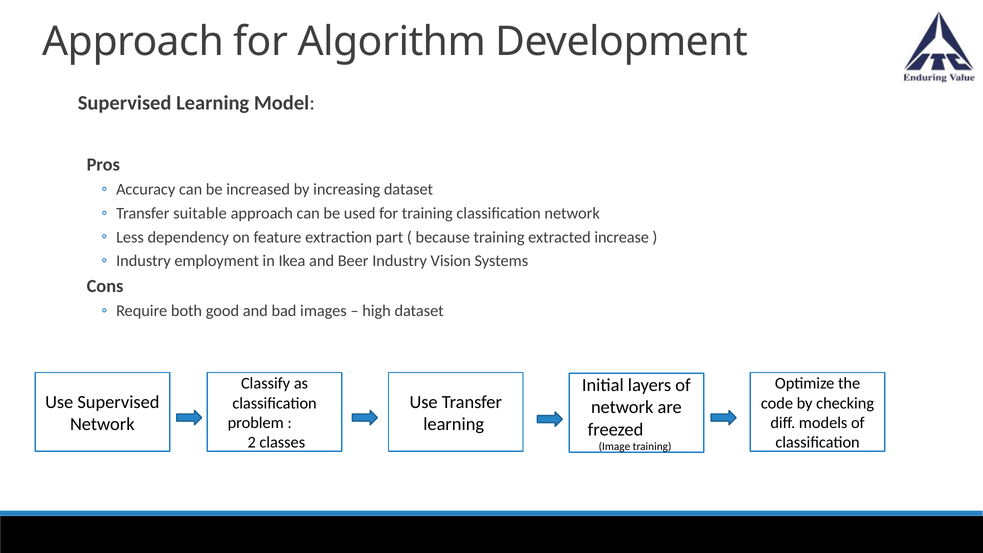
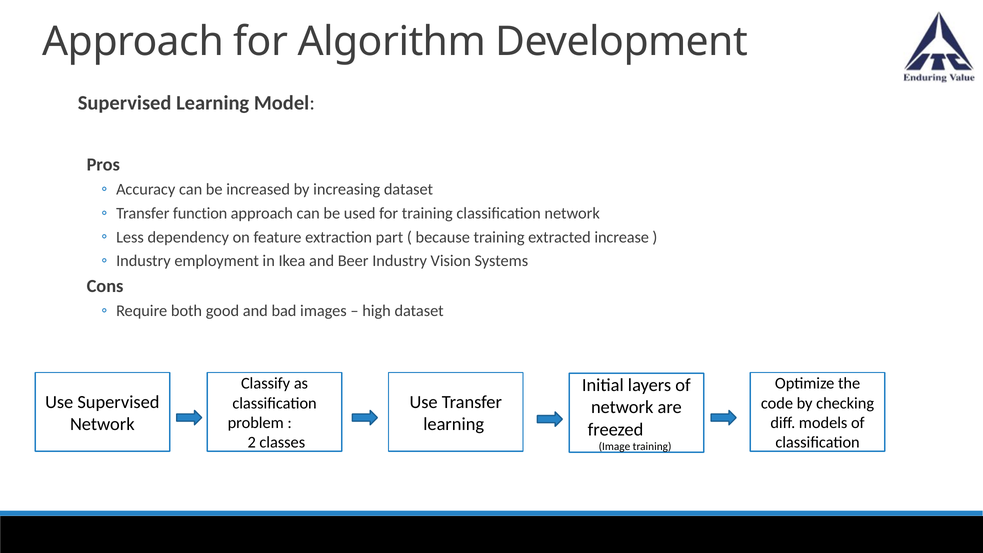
suitable: suitable -> function (200, 213)
